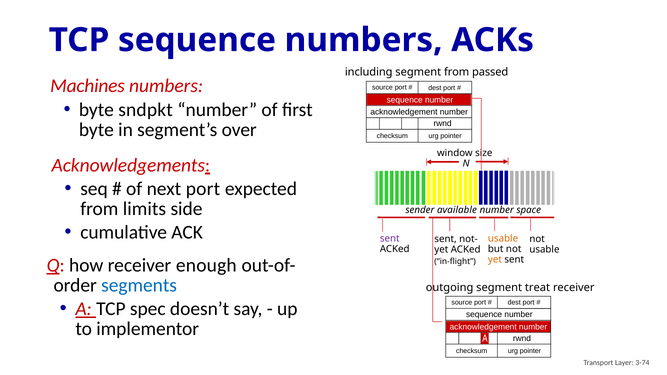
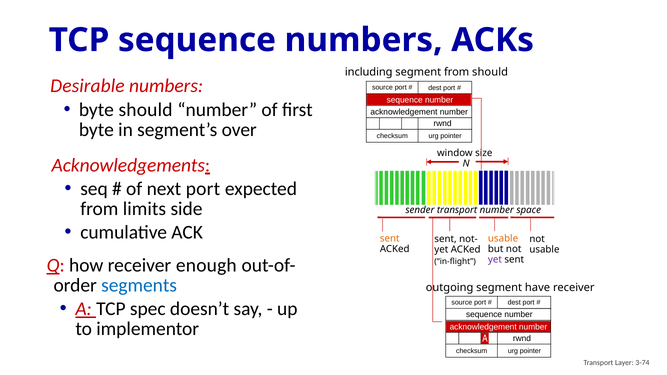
from passed: passed -> should (490, 72)
Machines: Machines -> Desirable (87, 86)
byte sndpkt: sndpkt -> should (146, 110)
sender available: available -> transport (457, 210)
sent colour: purple -> orange (390, 239)
yet colour: orange -> purple (495, 260)
treat: treat -> have (538, 288)
